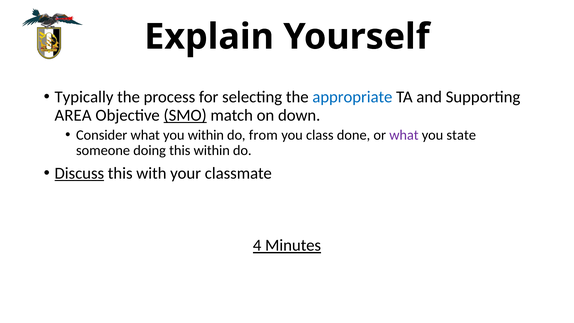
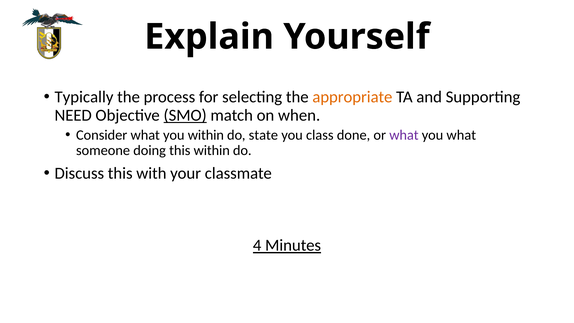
appropriate colour: blue -> orange (352, 97)
AREA: AREA -> NEED (73, 115)
down: down -> when (299, 115)
from: from -> state (263, 135)
you state: state -> what (461, 135)
Discuss underline: present -> none (79, 173)
